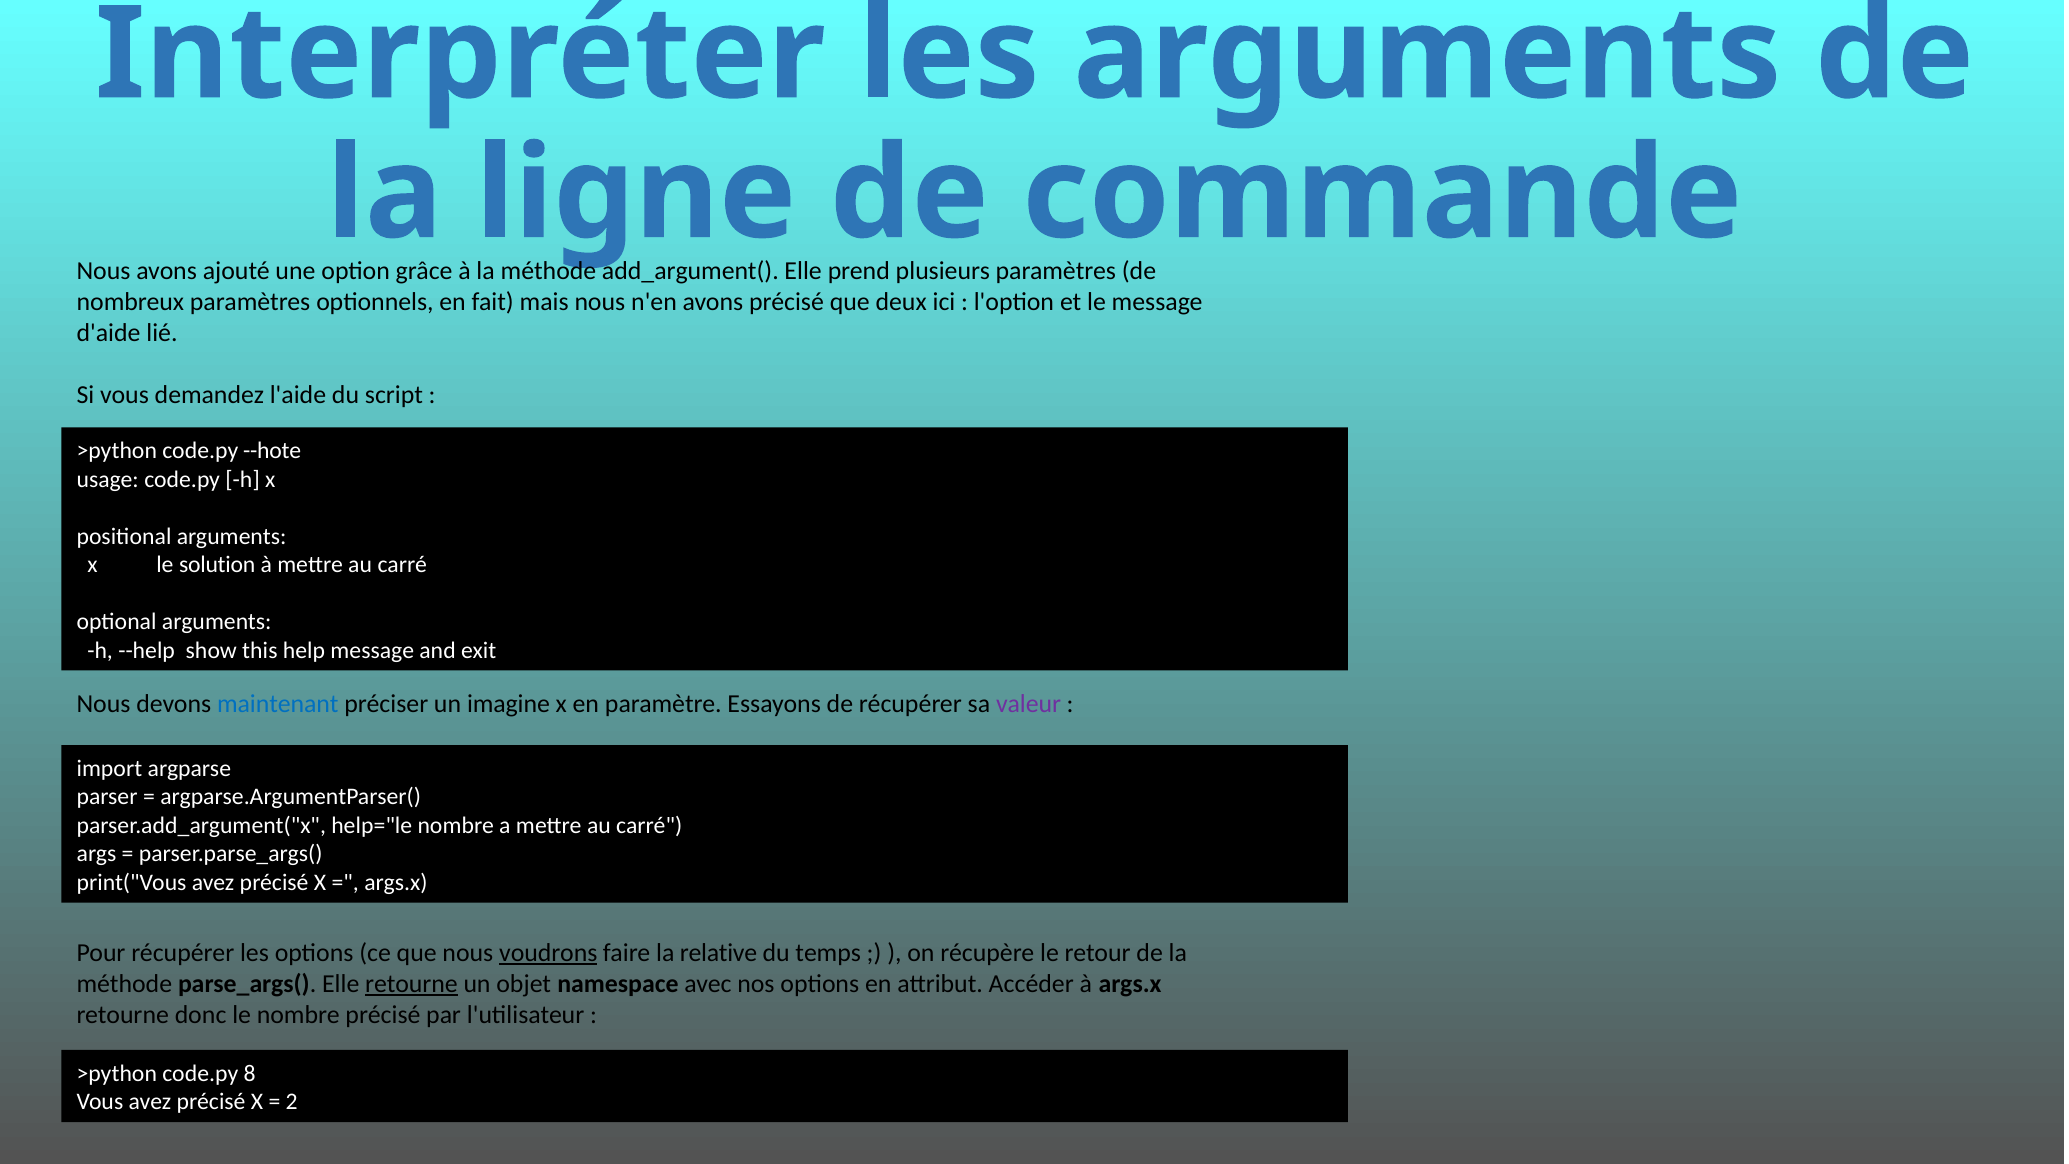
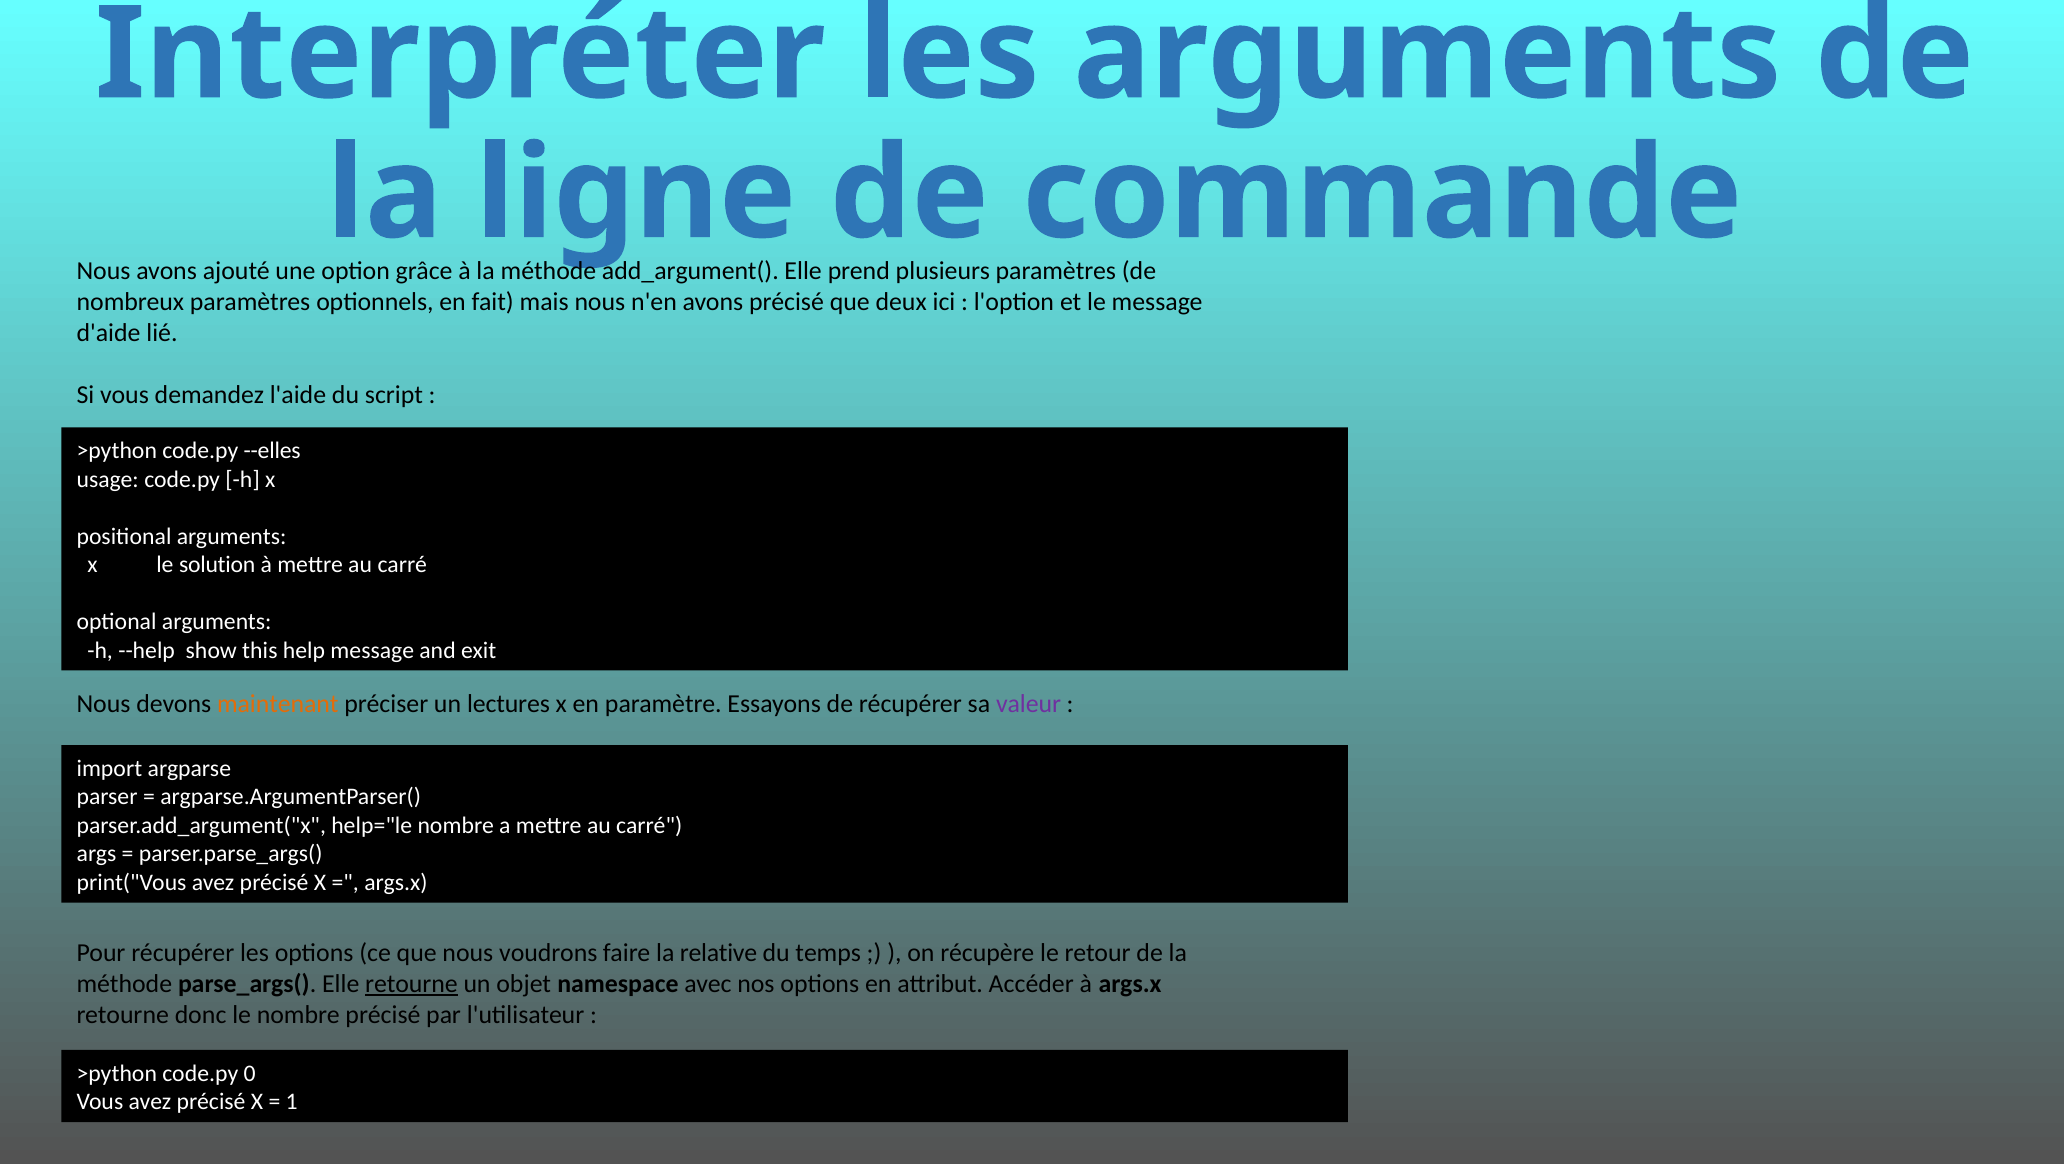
--hote: --hote -> --elles (272, 451)
maintenant colour: blue -> orange (278, 704)
imagine: imagine -> lectures (508, 704)
voudrons underline: present -> none (548, 953)
8: 8 -> 0 (250, 1073)
2: 2 -> 1 (292, 1102)
